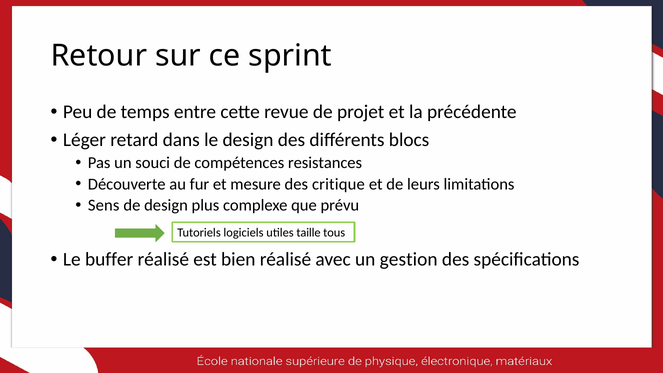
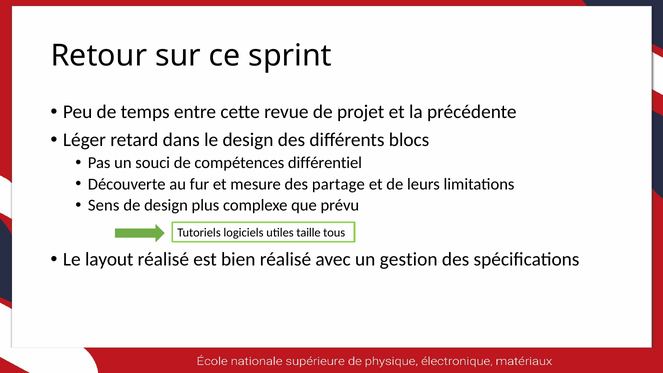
resistances: resistances -> différentiel (325, 163)
critique: critique -> partage (338, 184)
buffer: buffer -> layout (109, 260)
